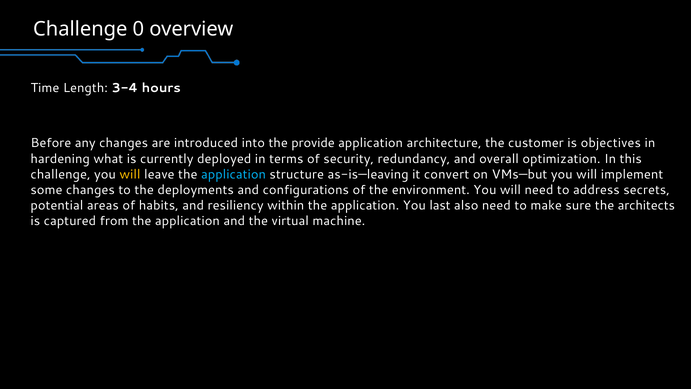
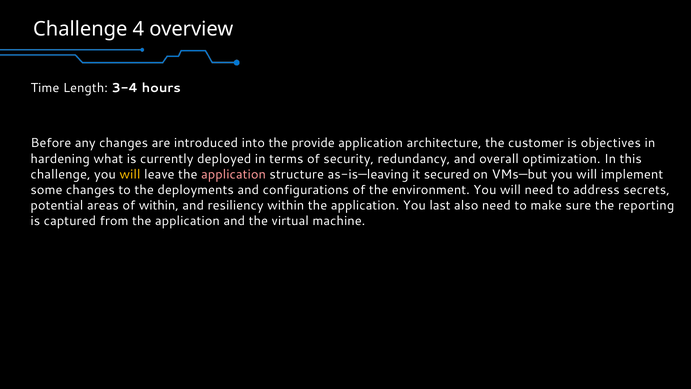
0: 0 -> 4 (138, 29)
application colour: light blue -> pink (234, 174)
convert: convert -> secured (447, 174)
of habits: habits -> within (159, 205)
architects: architects -> reporting (646, 205)
